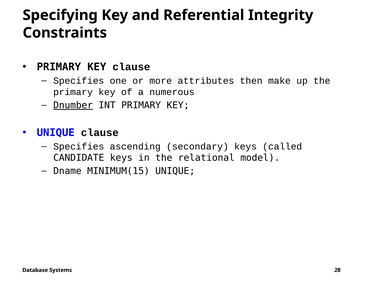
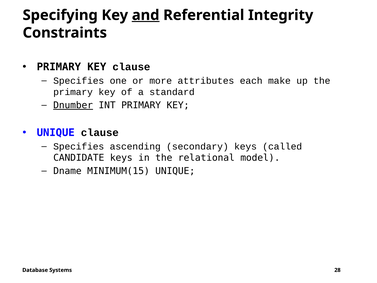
and underline: none -> present (146, 15)
then: then -> each (251, 81)
numerous: numerous -> standard (172, 92)
